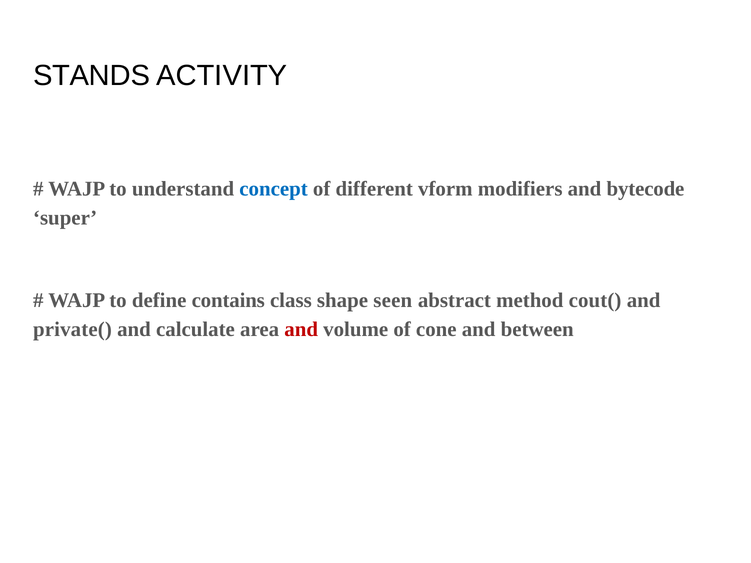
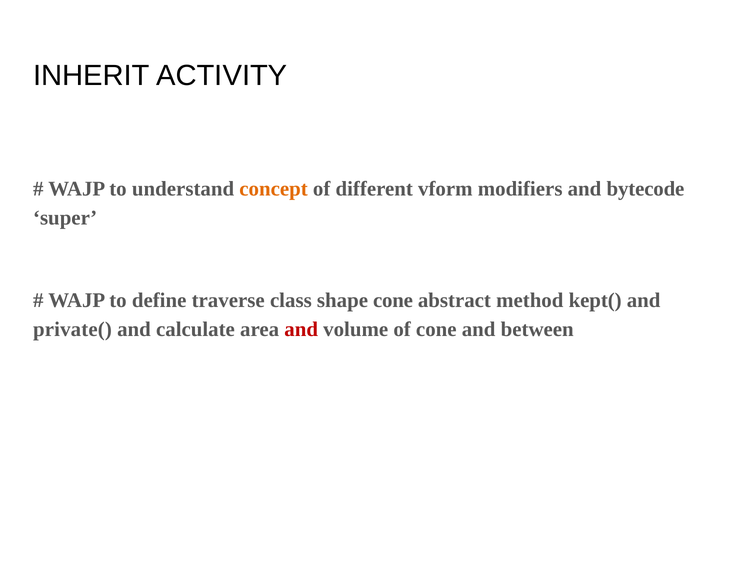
STANDS: STANDS -> INHERIT (91, 76)
concept colour: blue -> orange (274, 189)
contains: contains -> traverse (228, 301)
shape seen: seen -> cone (393, 301)
cout(: cout( -> kept( (595, 301)
